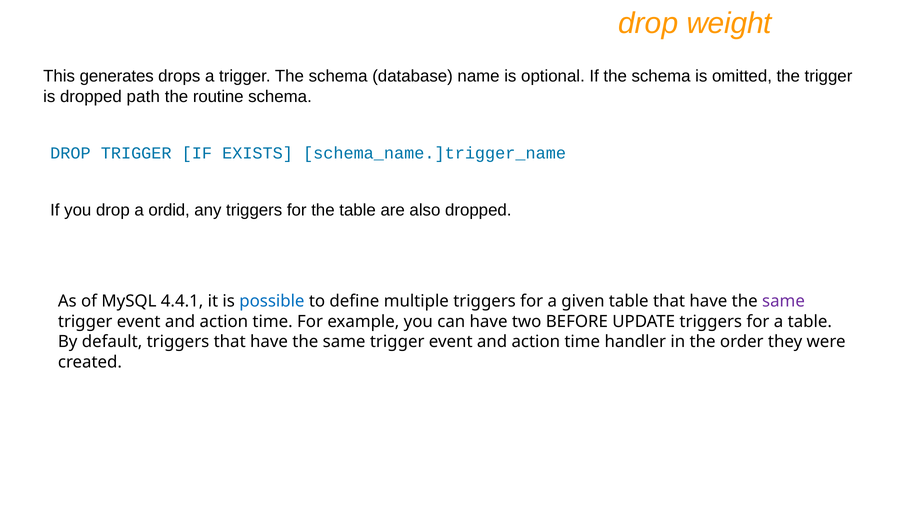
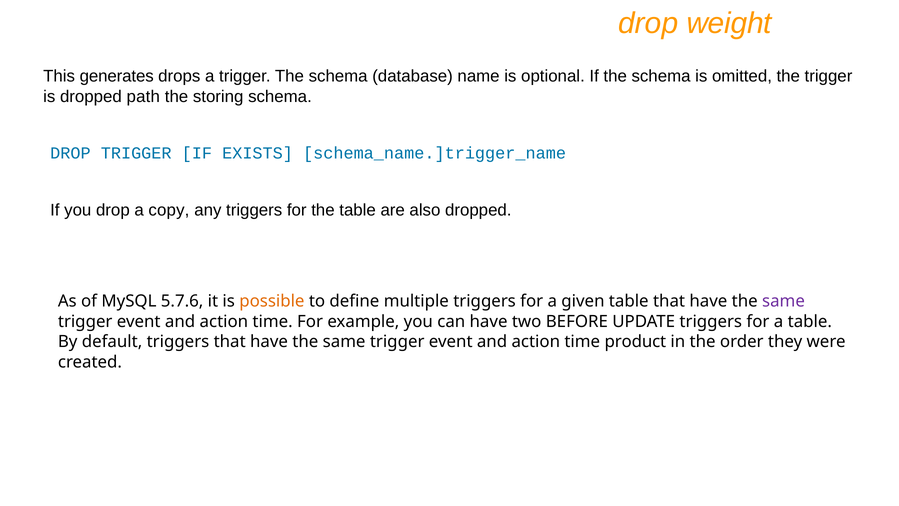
routine: routine -> storing (218, 97)
ordid: ordid -> copy (169, 210)
4.4.1: 4.4.1 -> 5.7.6 (182, 301)
possible colour: blue -> orange (272, 301)
handler: handler -> product (635, 342)
